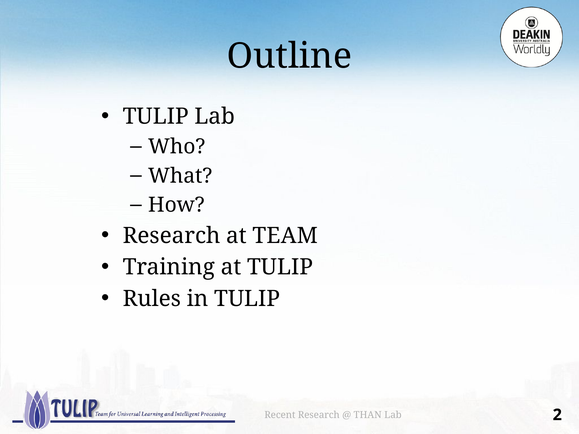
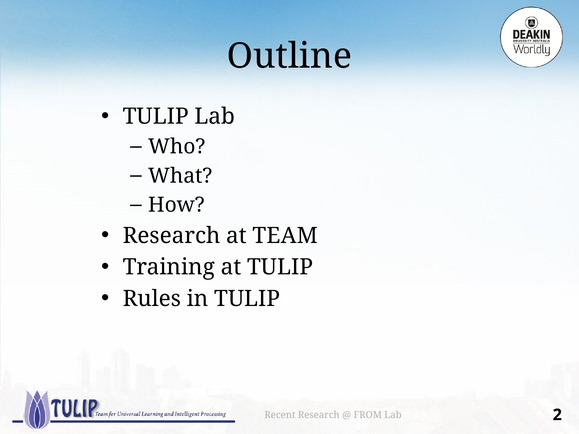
THAN: THAN -> FROM (368, 415)
